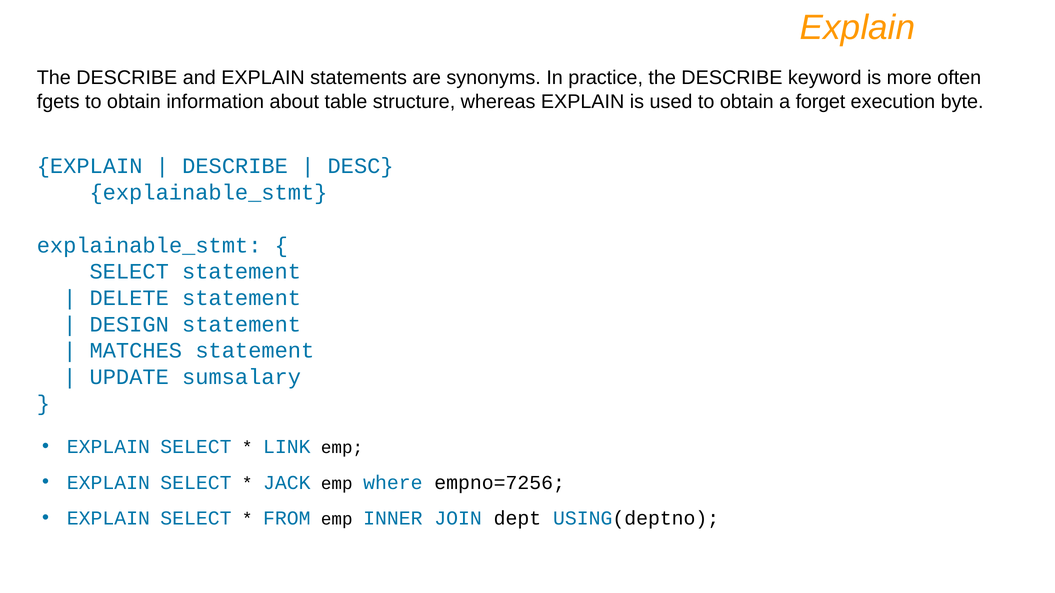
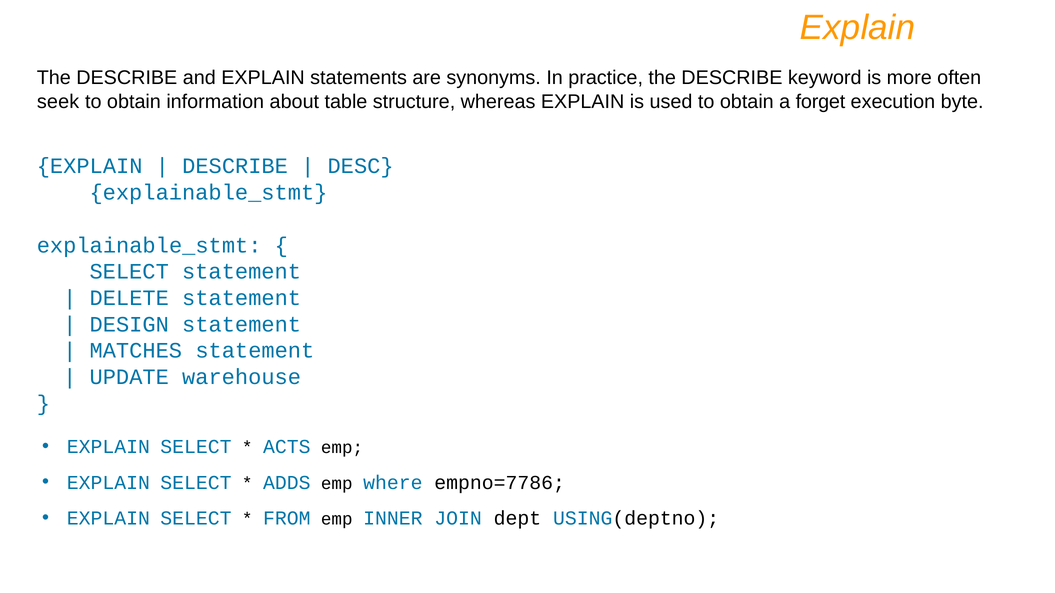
fgets: fgets -> seek (58, 102)
sumsalary: sumsalary -> warehouse (242, 377)
LINK: LINK -> ACTS (287, 447)
JACK: JACK -> ADDS (287, 483)
empno=7256: empno=7256 -> empno=7786 (500, 483)
